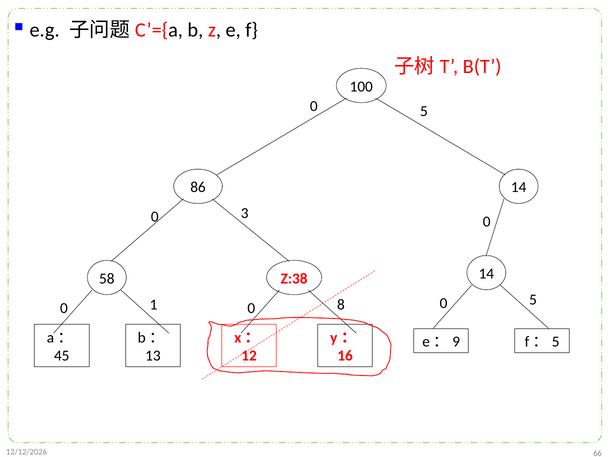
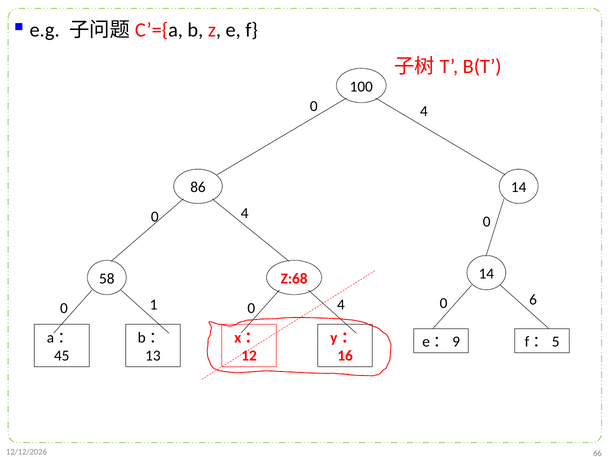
5: 5 -> 4 (424, 111)
3: 3 -> 4 (245, 214)
Z:38: Z:38 -> Z:68 (294, 279)
5: 5 -> 6 (533, 300)
8: 8 -> 4 (341, 305)
